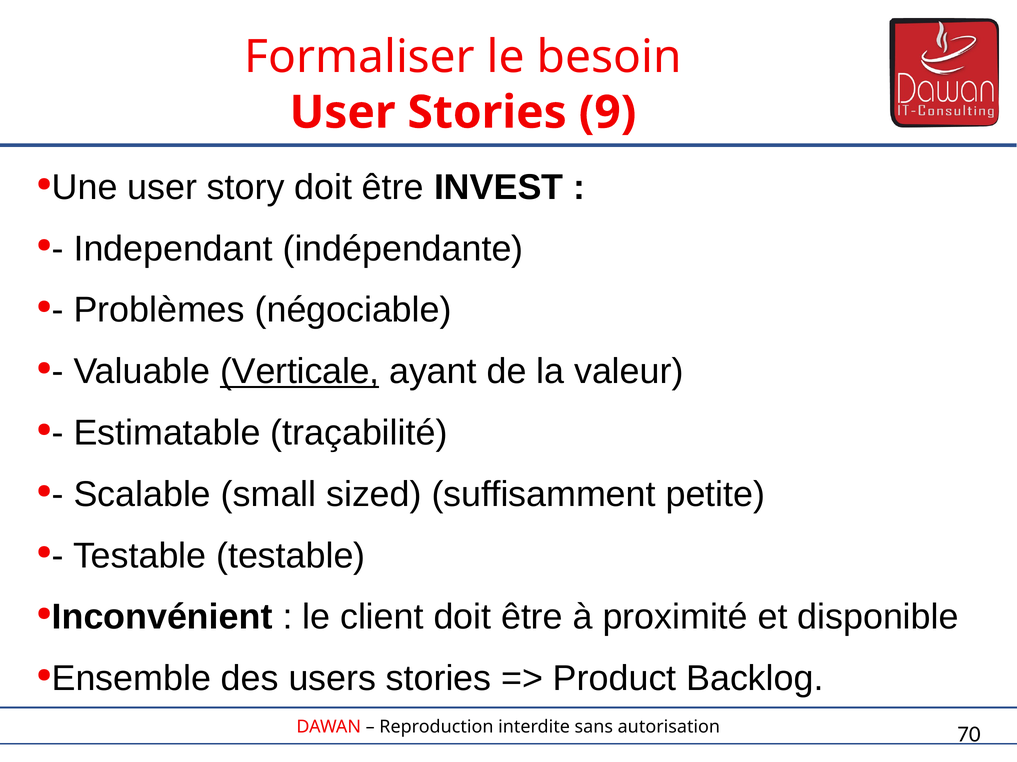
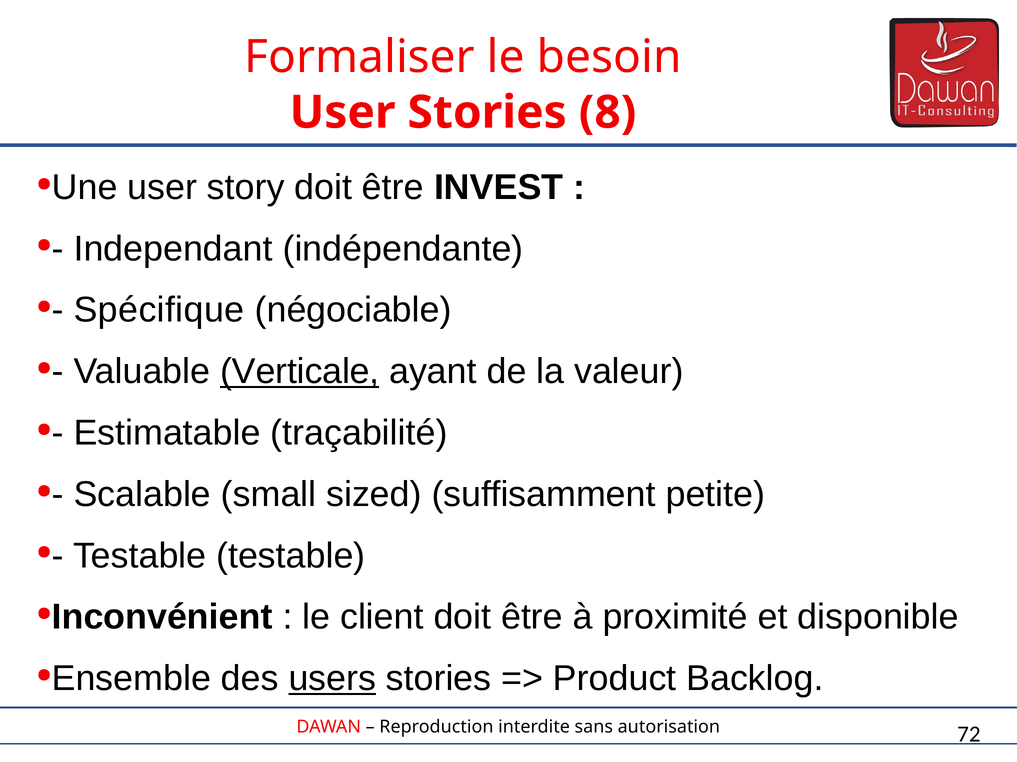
9: 9 -> 8 (608, 113)
Problèmes: Problèmes -> Spécifique (159, 310)
users underline: none -> present (332, 679)
70: 70 -> 72 (969, 735)
